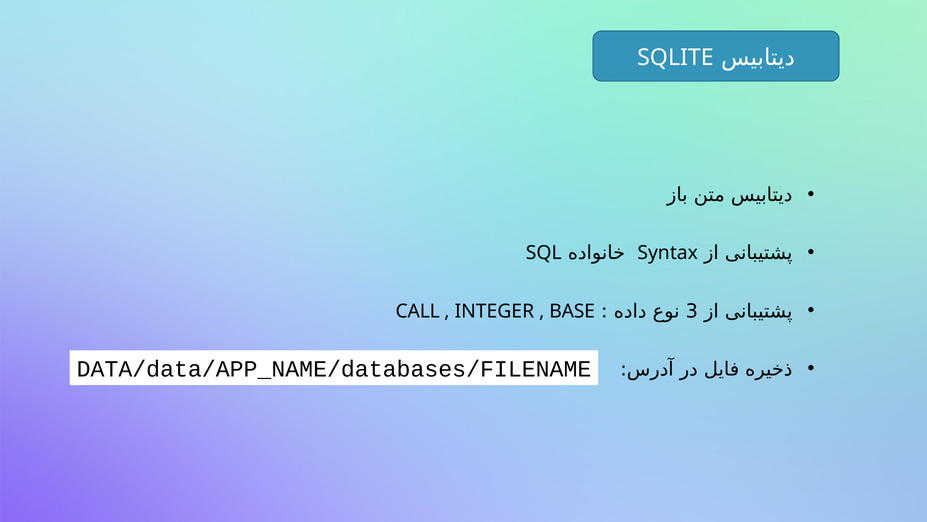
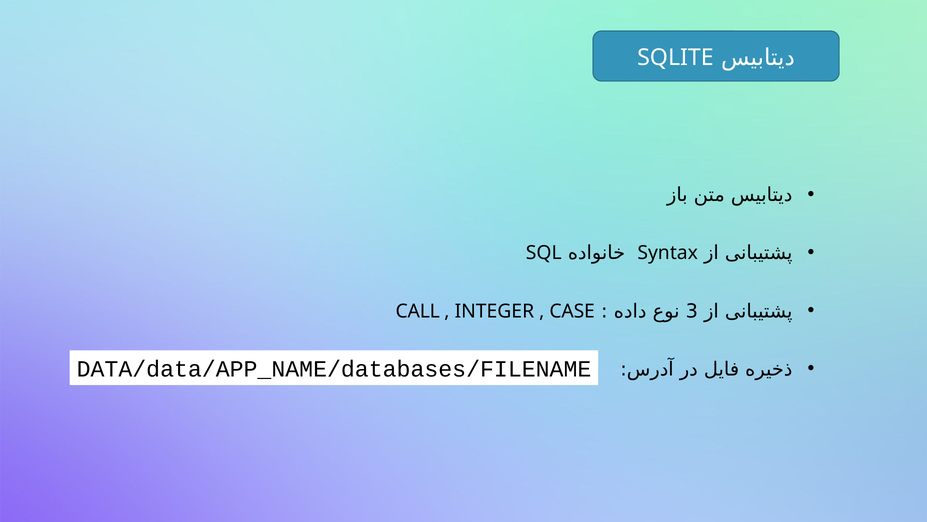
BASE: BASE -> CASE (572, 311)
